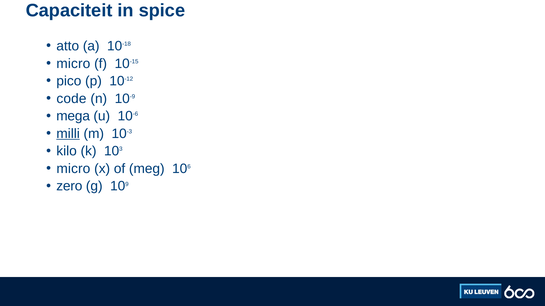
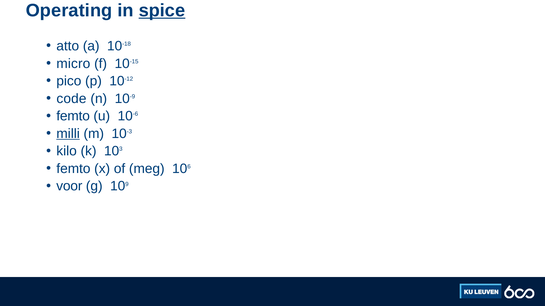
Capaciteit: Capaciteit -> Operating (69, 10)
spice underline: none -> present (162, 10)
mega: mega -> femto (73, 116)
micro: micro -> femto (73, 169)
zero: zero -> voor (69, 186)
